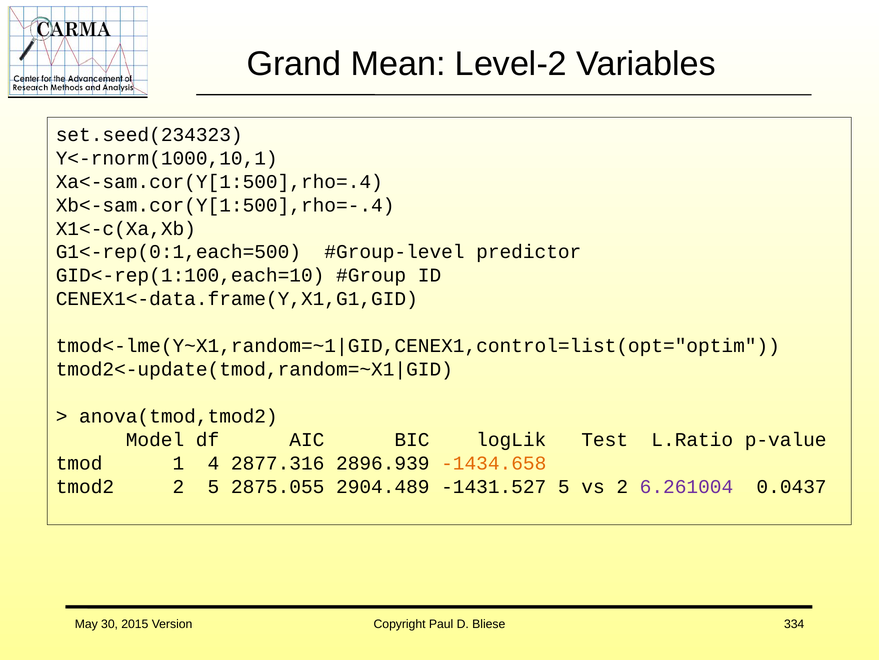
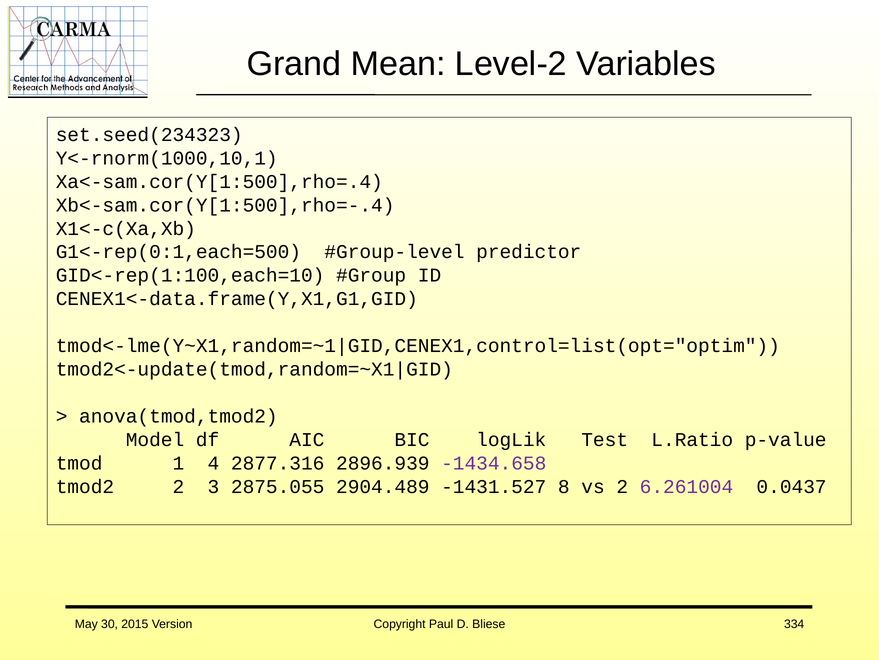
-1434.658 colour: orange -> purple (494, 463)
2 5: 5 -> 3 (213, 486)
-1431.527 5: 5 -> 8 (564, 486)
